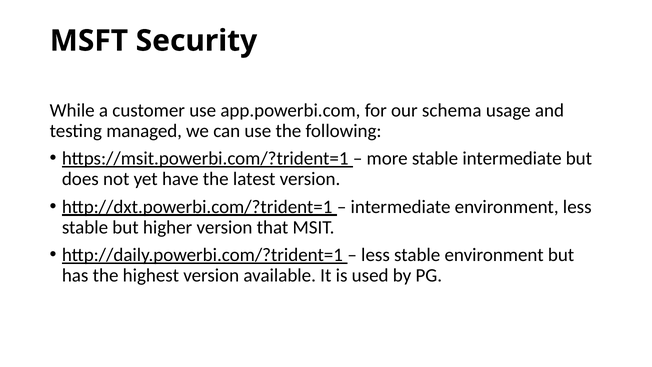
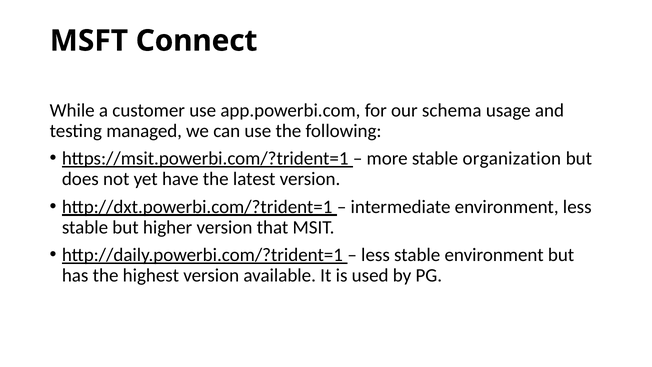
Security: Security -> Connect (197, 41)
stable intermediate: intermediate -> organization (512, 158)
